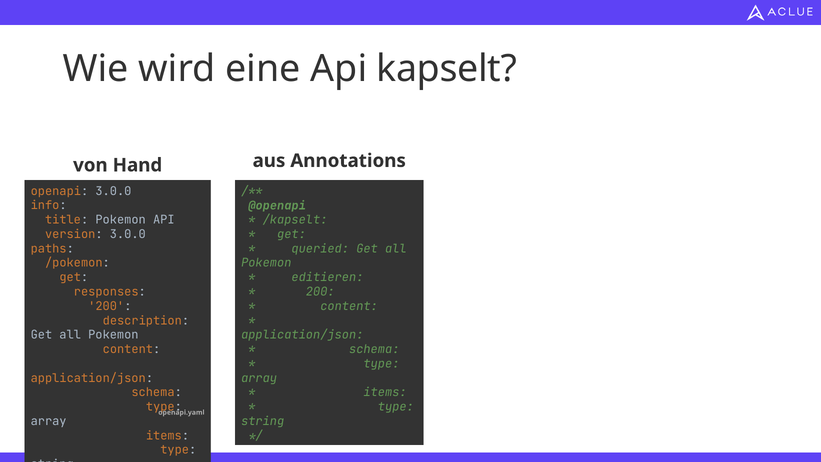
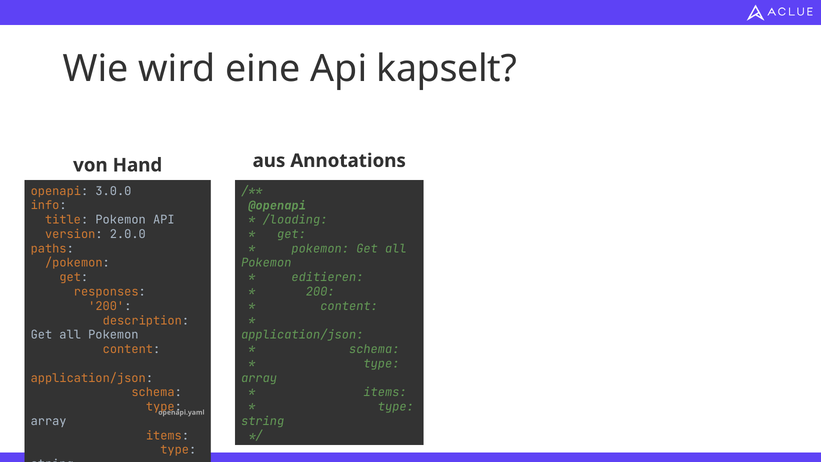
/kapselt: /kapselt -> /loading (295, 220)
version 3.0.0: 3.0.0 -> 2.0.0 (128, 234)
queried: queried -> pokemon (320, 249)
